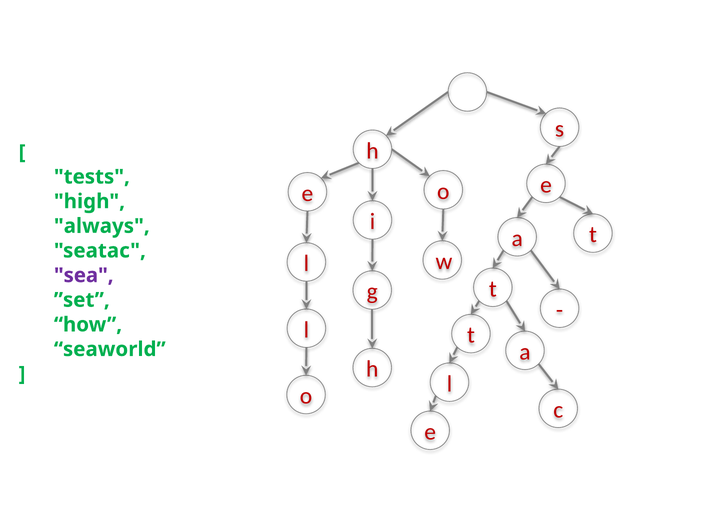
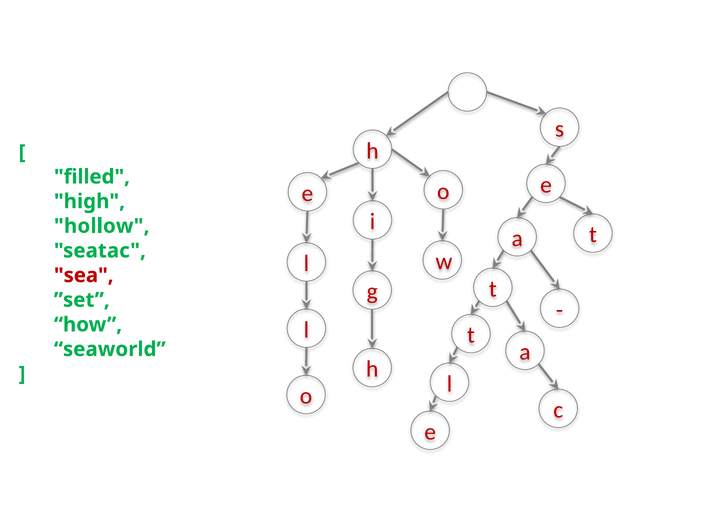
tests: tests -> filled (92, 177)
always: always -> hollow (102, 226)
sea colour: purple -> red (84, 276)
